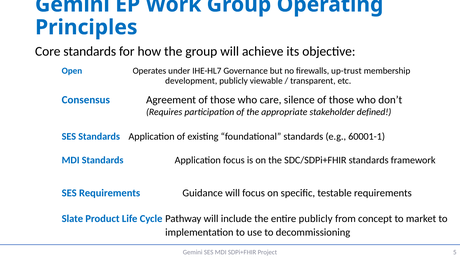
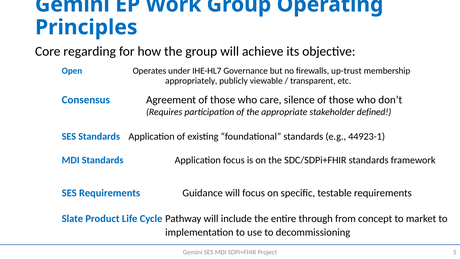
Core standards: standards -> regarding (90, 51)
development: development -> appropriately (191, 81)
60001-1: 60001-1 -> 44923-1 (367, 136)
entire publicly: publicly -> through (316, 218)
